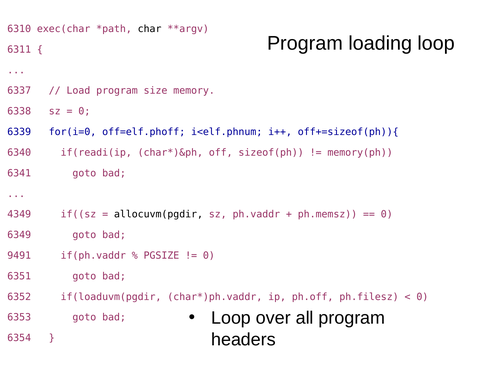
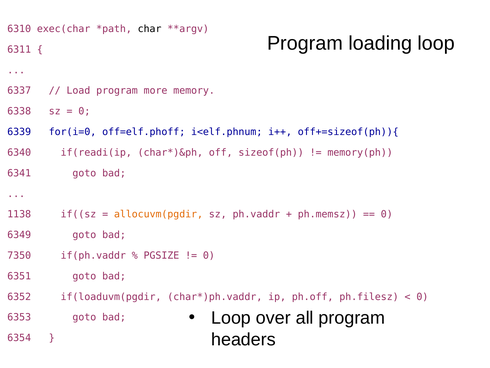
size: size -> more (156, 91)
4349: 4349 -> 1138 (19, 214)
allocuvm(pgdir colour: black -> orange (159, 214)
9491: 9491 -> 7350 (19, 255)
